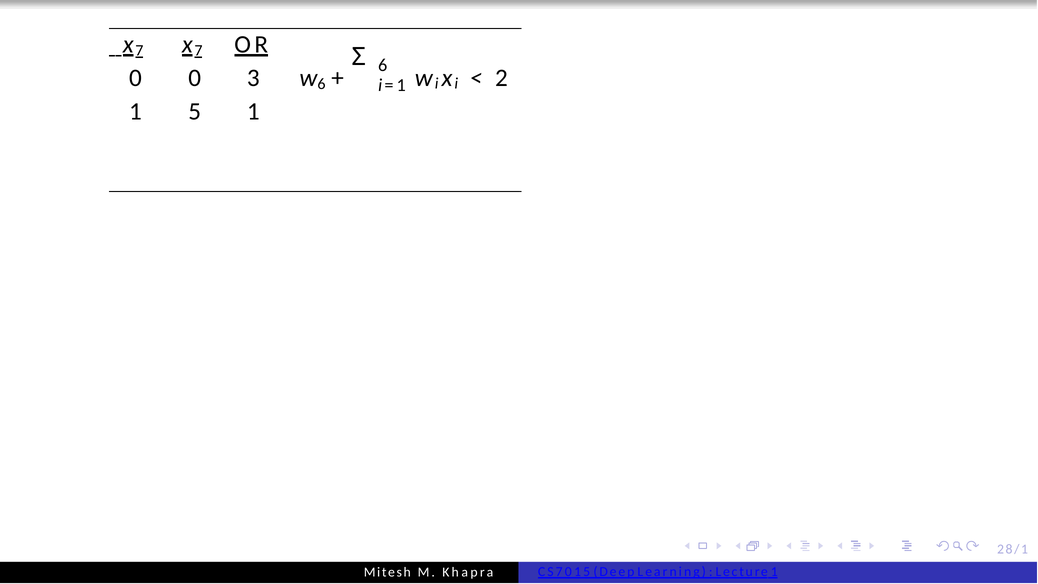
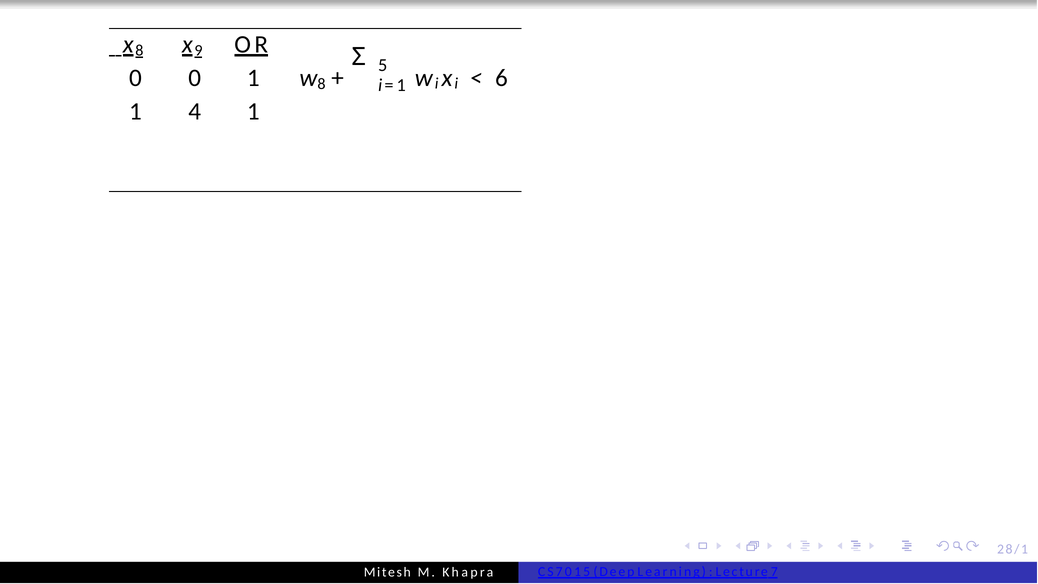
7: 7 -> 8 (139, 50)
7: 7 -> 9 (198, 50)
Σ 6: 6 -> 5 (383, 65)
0 3: 3 -> 1 (253, 78)
6: 6 -> 8 (321, 84)
2: 2 -> 6 (501, 78)
5: 5 -> 4 (195, 111)
Lecture 1: 1 -> 7 (774, 572)
